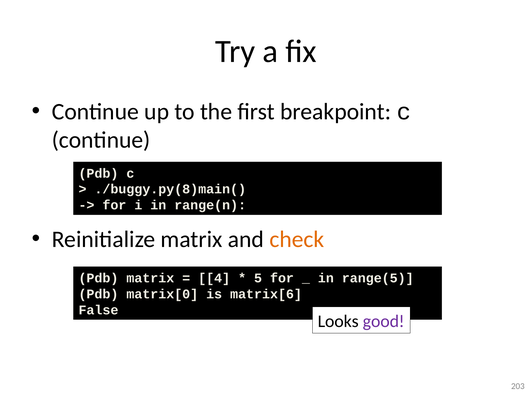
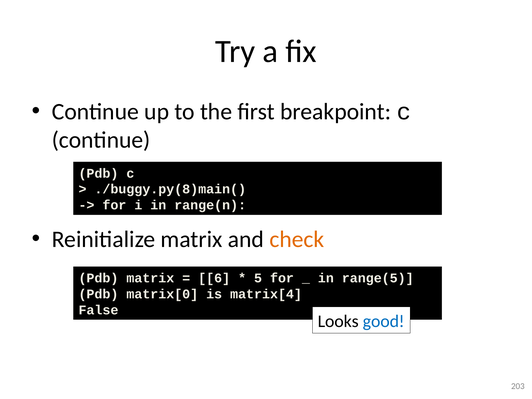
4: 4 -> 6 (214, 278)
matrix[6: matrix[6 -> matrix[4 (266, 294)
good colour: purple -> blue (384, 321)
